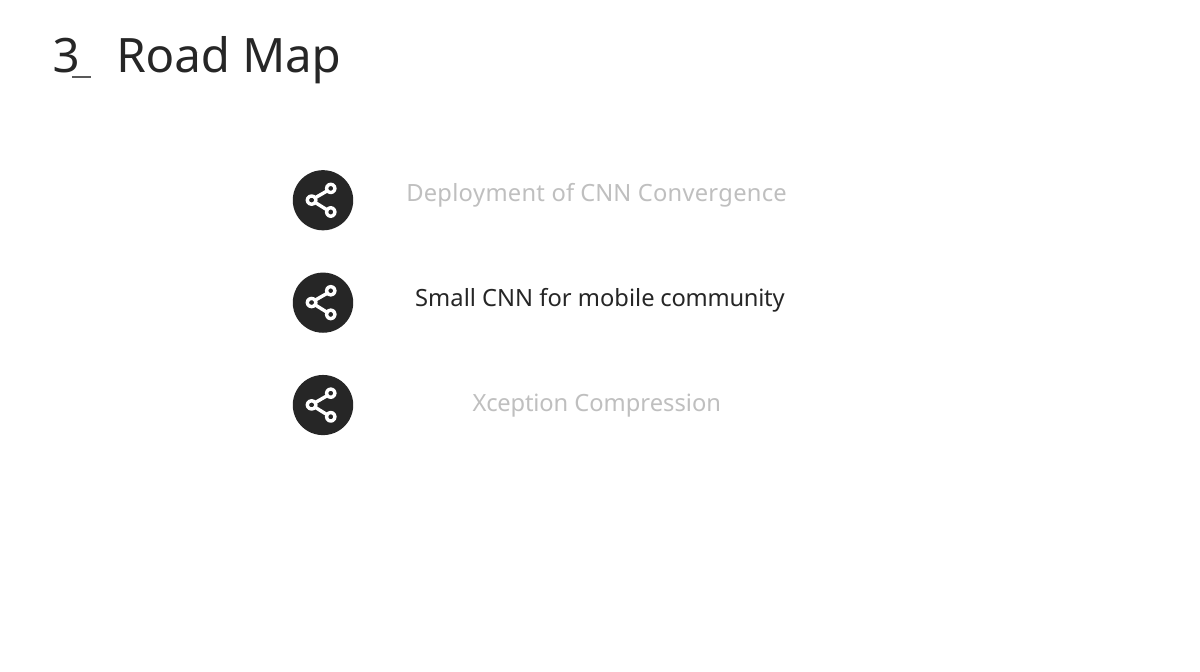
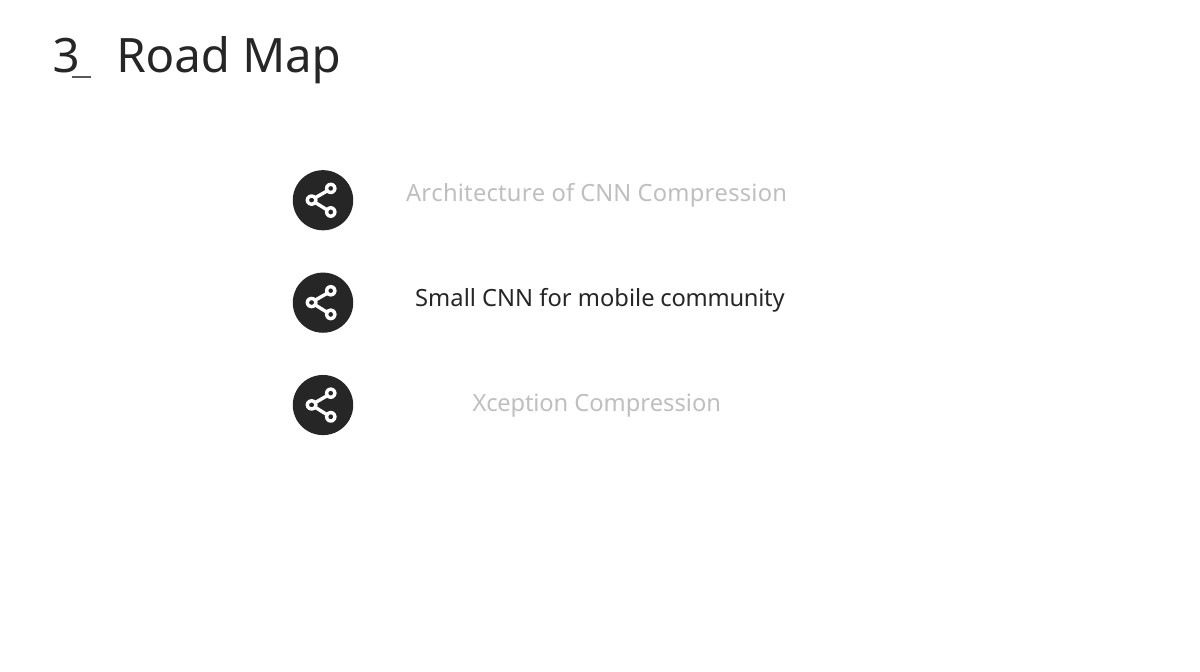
Deployment: Deployment -> Architecture (476, 194)
Convergence: Convergence -> Compression (712, 194)
